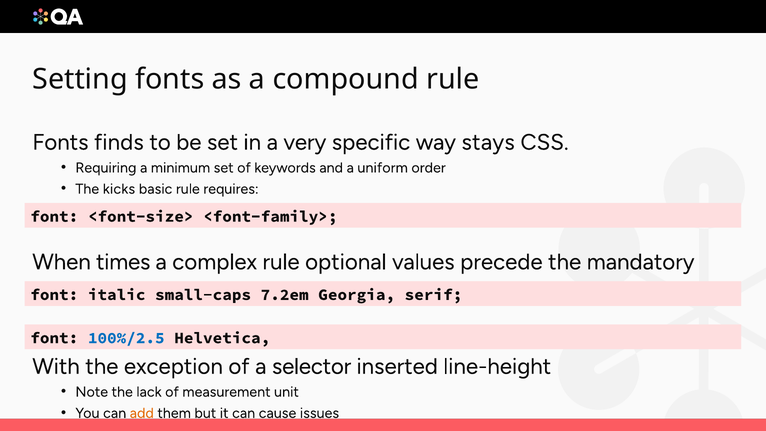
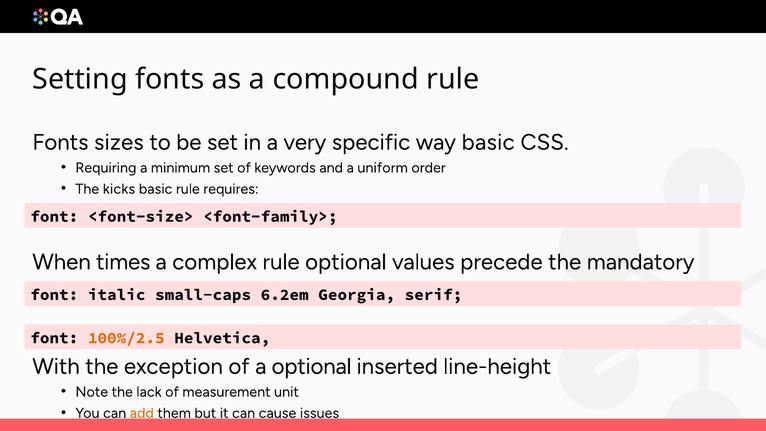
finds: finds -> sizes (119, 142)
way stays: stays -> basic (488, 142)
7.2em: 7.2em -> 6.2em (285, 295)
100%/2.5 colour: blue -> orange (126, 338)
a selector: selector -> optional (312, 366)
